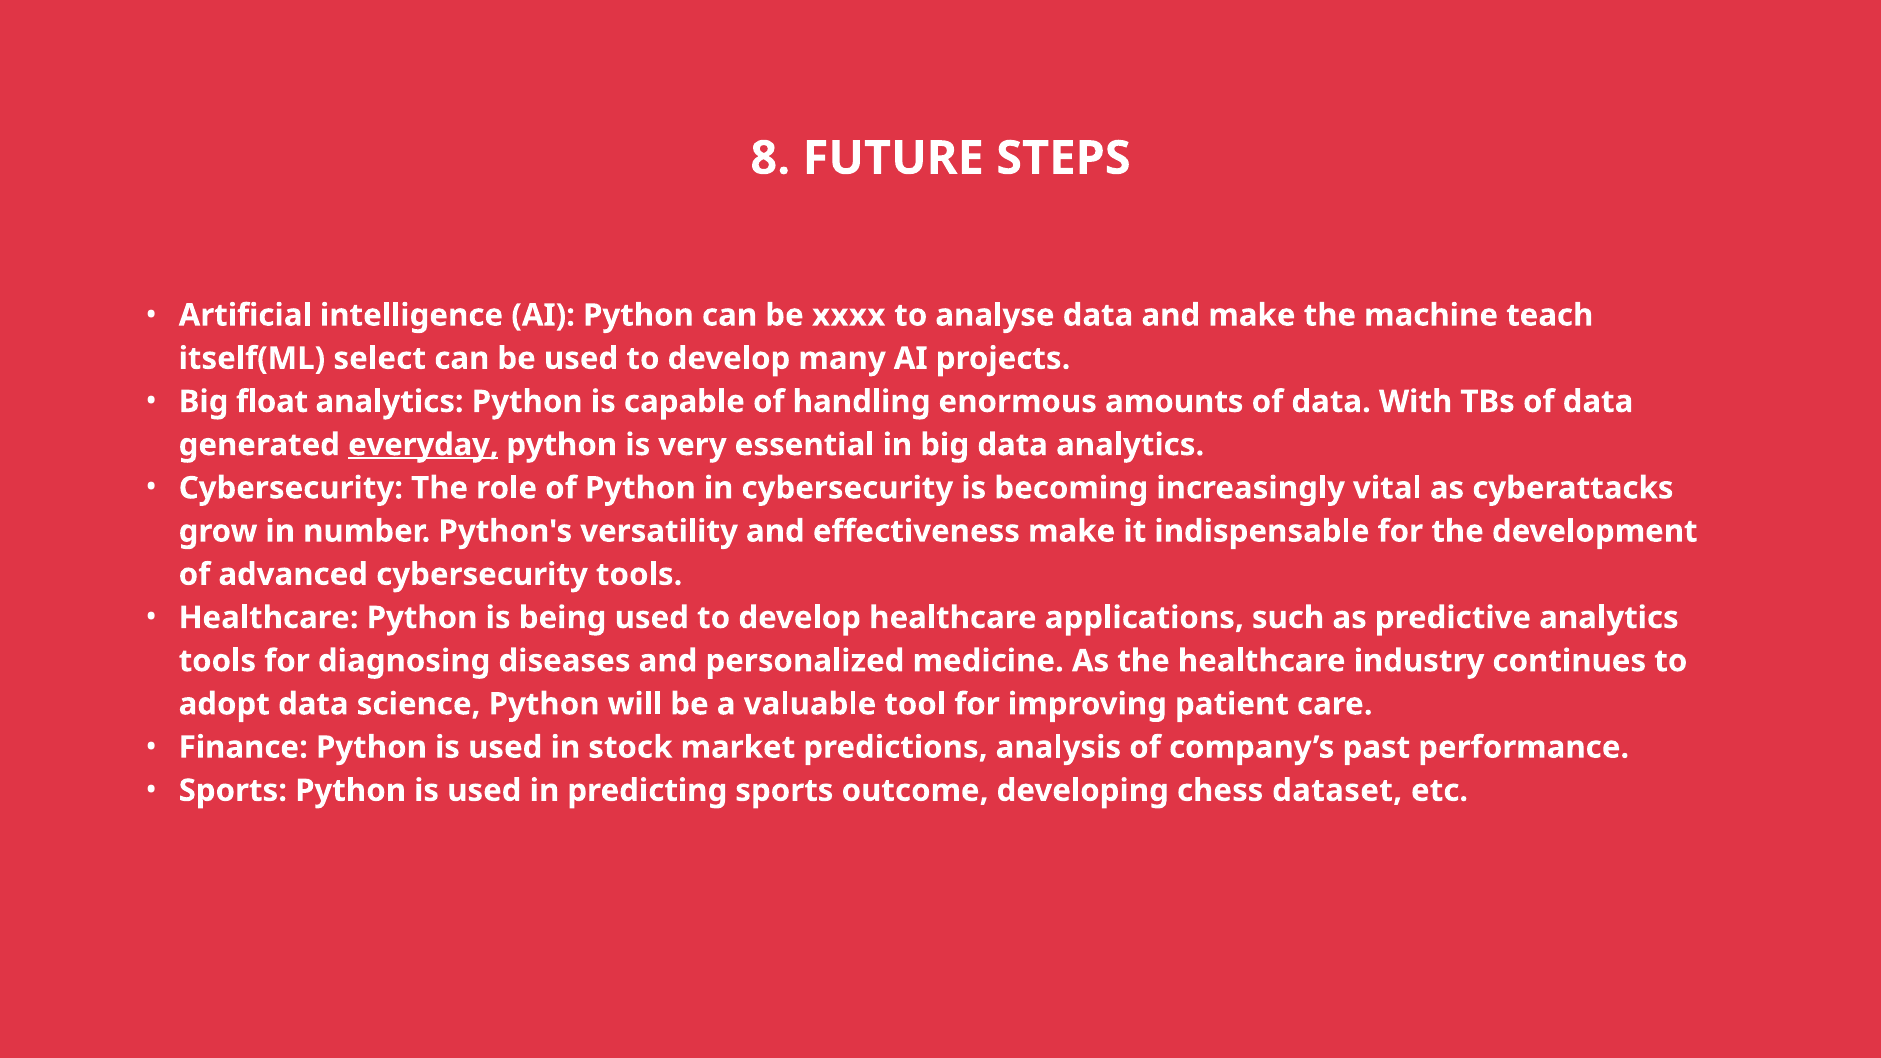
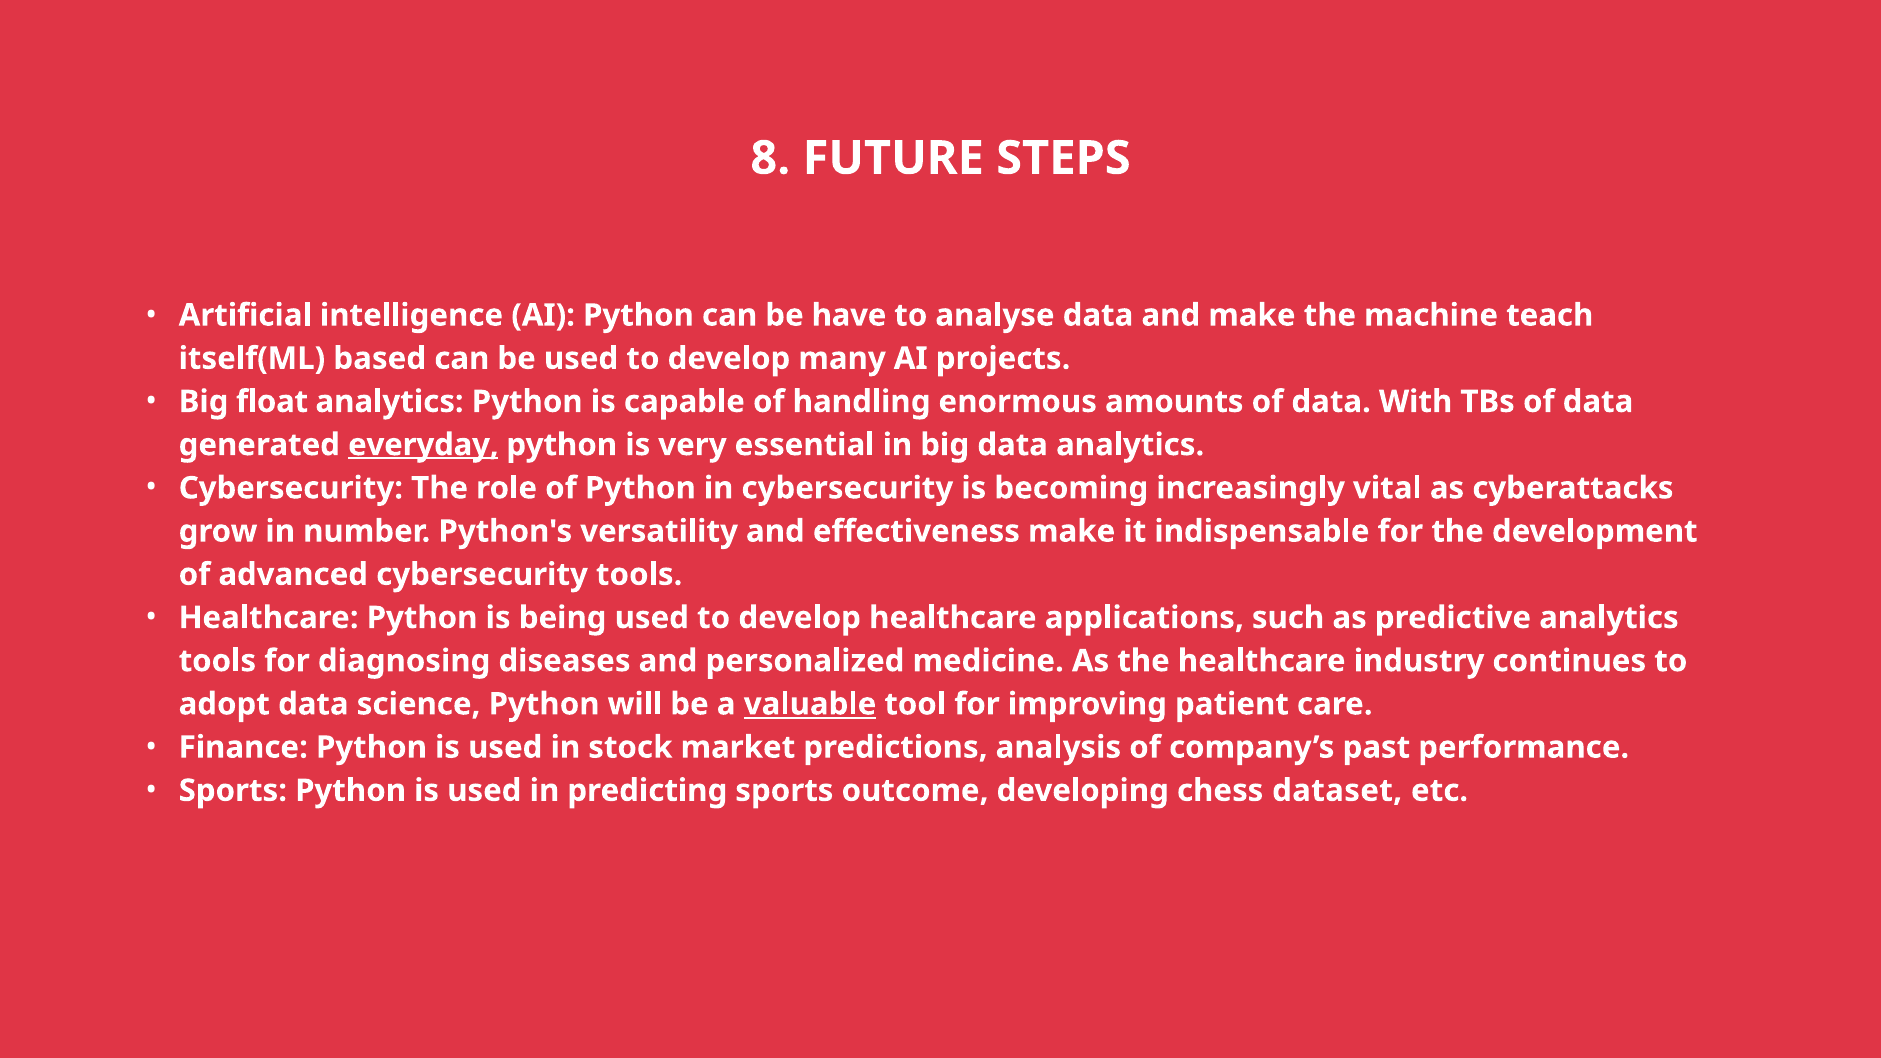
xxxx: xxxx -> have (849, 315)
select: select -> based (380, 359)
valuable underline: none -> present (810, 704)
